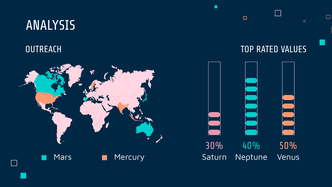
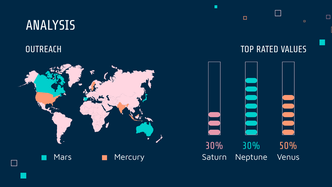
30% 40%: 40% -> 30% (251, 145)
